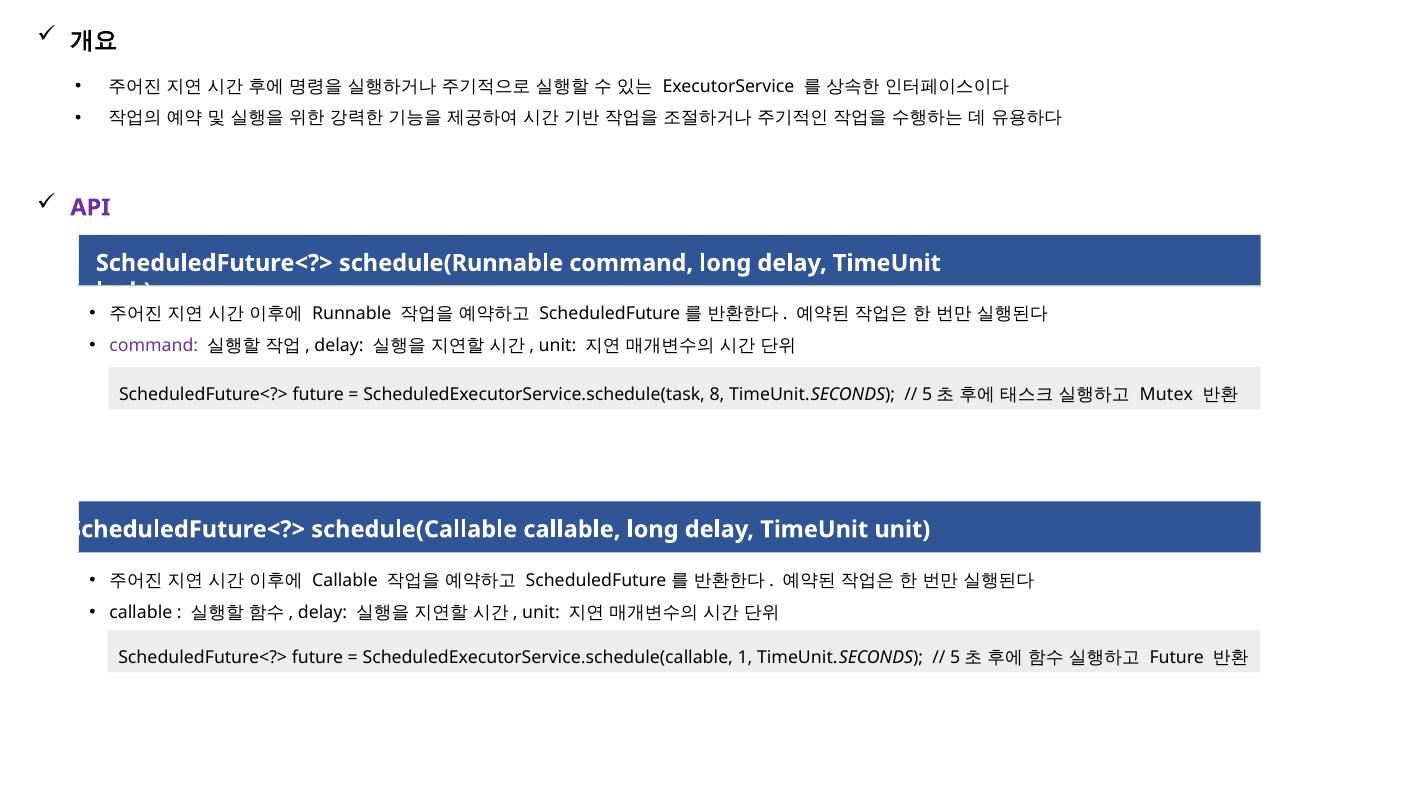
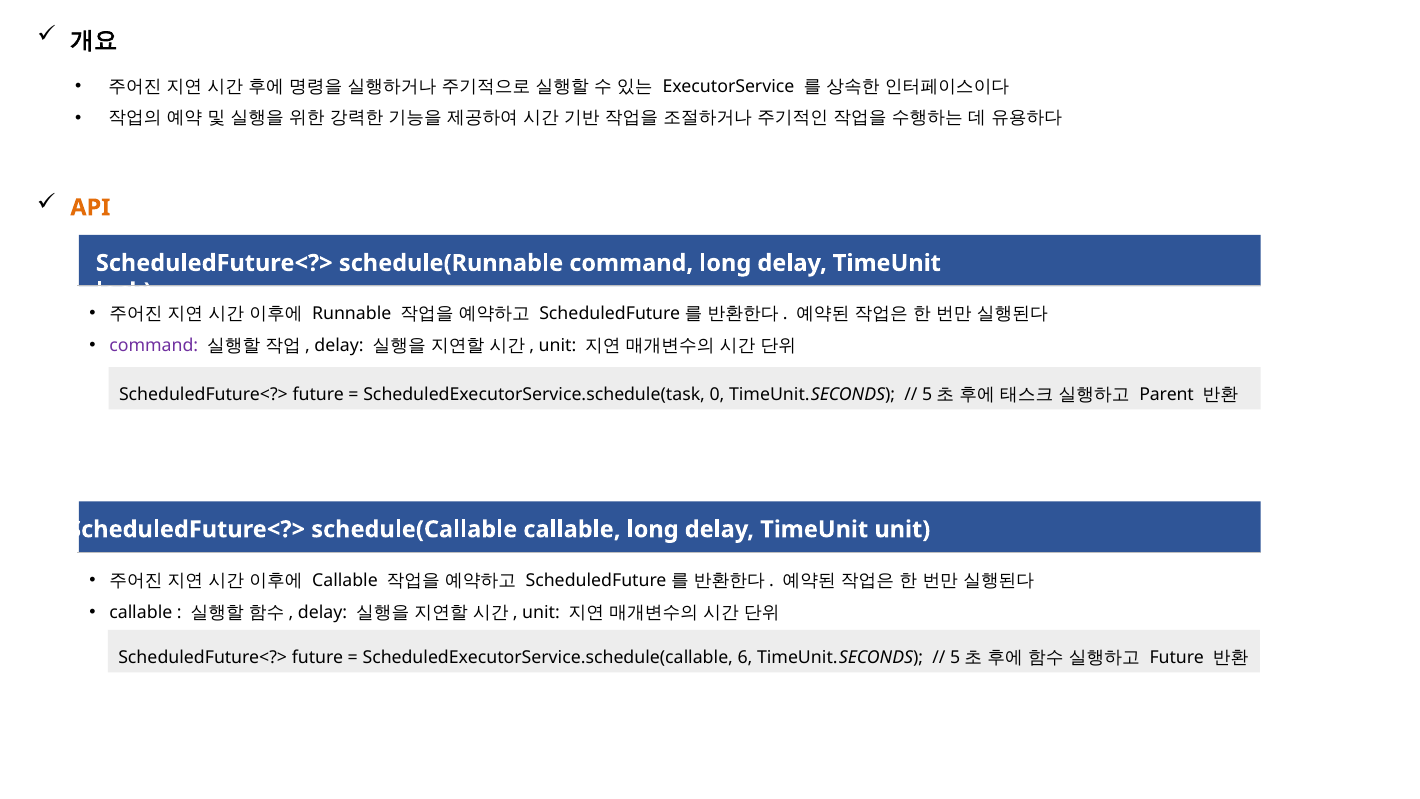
API colour: purple -> orange (90, 208)
8: 8 -> 0 (717, 395)
Mutex: Mutex -> Parent (1167, 395)
1: 1 -> 6 (745, 657)
